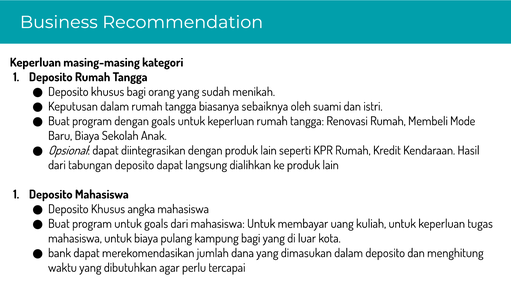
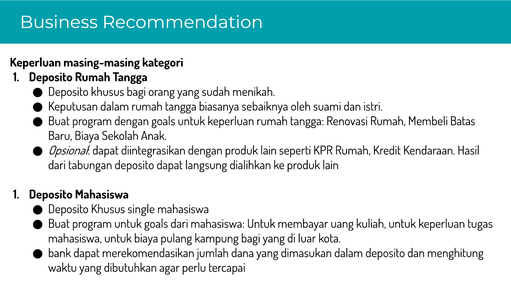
Mode: Mode -> Batas (463, 121)
angka: angka -> single (141, 209)
